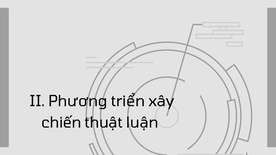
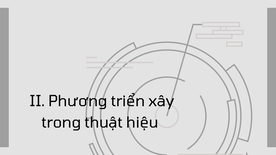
chiến: chiến -> trong (61, 123)
luận: luận -> hiệu (142, 123)
